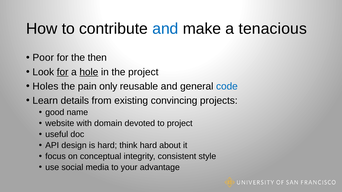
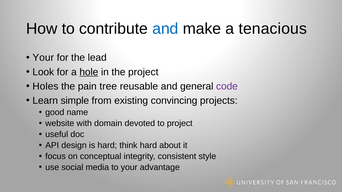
Poor: Poor -> Your (43, 58)
then: then -> lead (97, 58)
for underline: present -> none (63, 72)
only: only -> tree (108, 86)
code colour: blue -> purple (227, 86)
details: details -> simple (75, 101)
